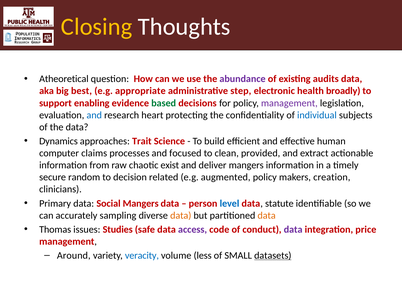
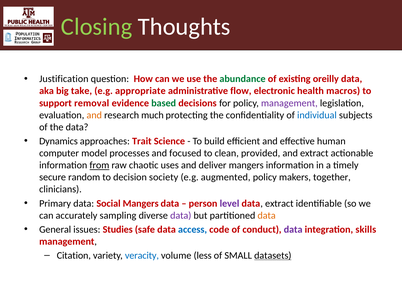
Closing colour: yellow -> light green (97, 27)
Atheoretical: Atheoretical -> Justification (64, 79)
abundance colour: purple -> green (243, 79)
audits: audits -> oreilly (326, 79)
best: best -> take (82, 91)
step: step -> flow (241, 91)
broadly: broadly -> macros (343, 91)
enabling: enabling -> removal (92, 103)
and colour: blue -> orange (94, 115)
heart: heart -> much (152, 115)
claims: claims -> model (94, 153)
from underline: none -> present (99, 166)
exist: exist -> uses (170, 166)
related: related -> society (164, 178)
creation: creation -> together (332, 178)
level colour: blue -> purple (229, 204)
data statute: statute -> extract (279, 204)
data colour: orange -> purple (181, 216)
Thomas: Thomas -> General (55, 230)
access colour: purple -> blue (193, 230)
price: price -> skills (366, 230)
Around: Around -> Citation (74, 256)
